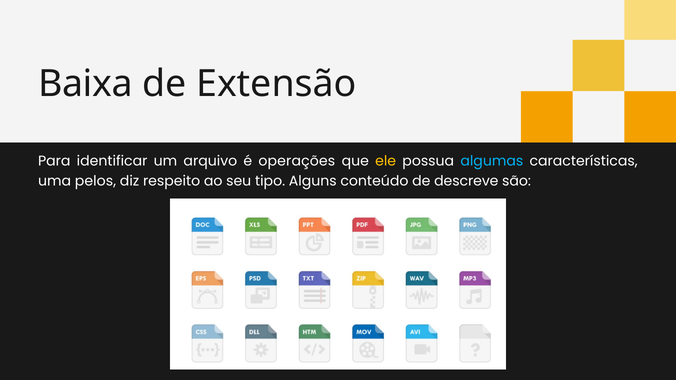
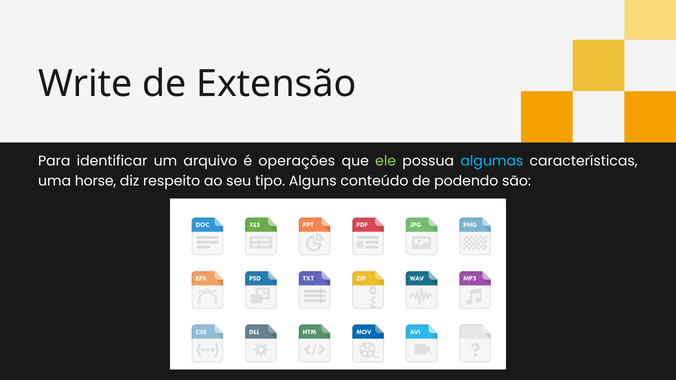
Baixa: Baixa -> Write (85, 84)
ele colour: yellow -> light green (386, 161)
pelos: pelos -> horse (96, 181)
descreve: descreve -> podendo (466, 181)
